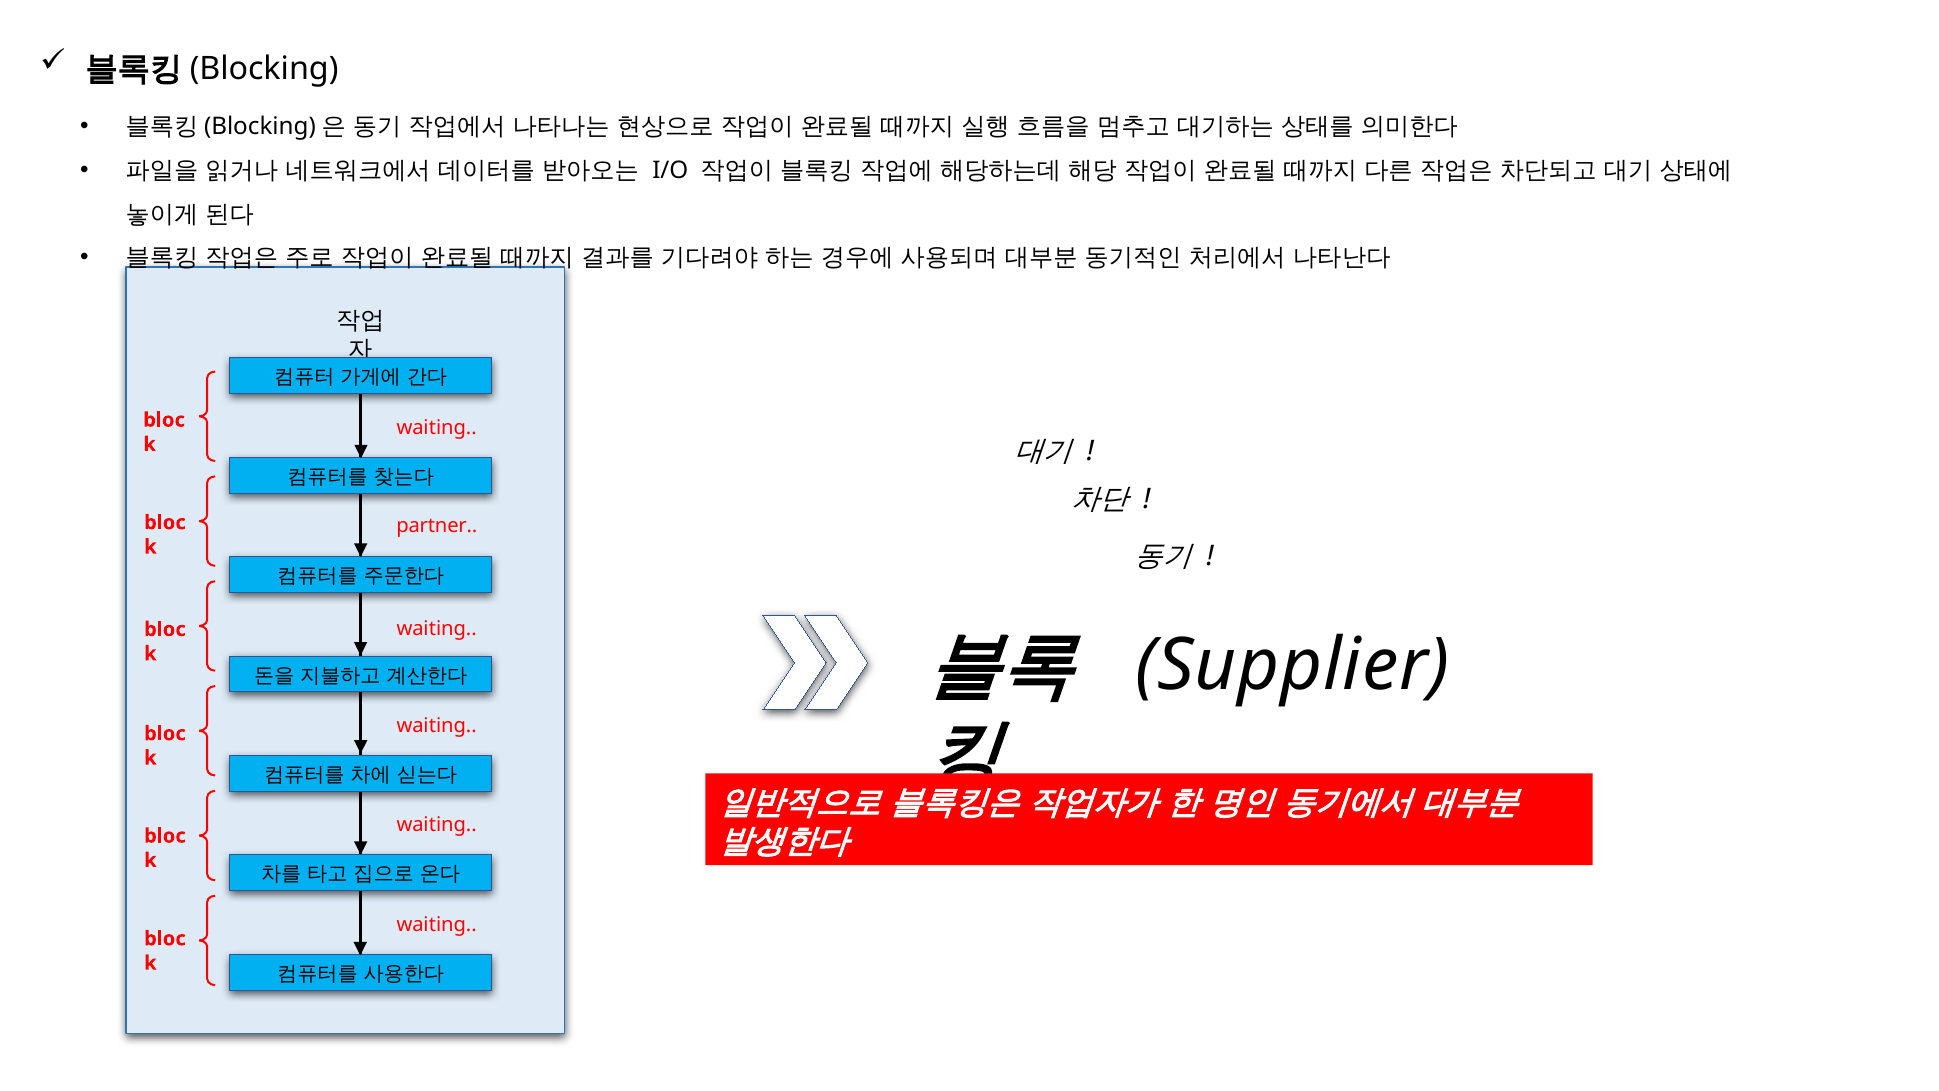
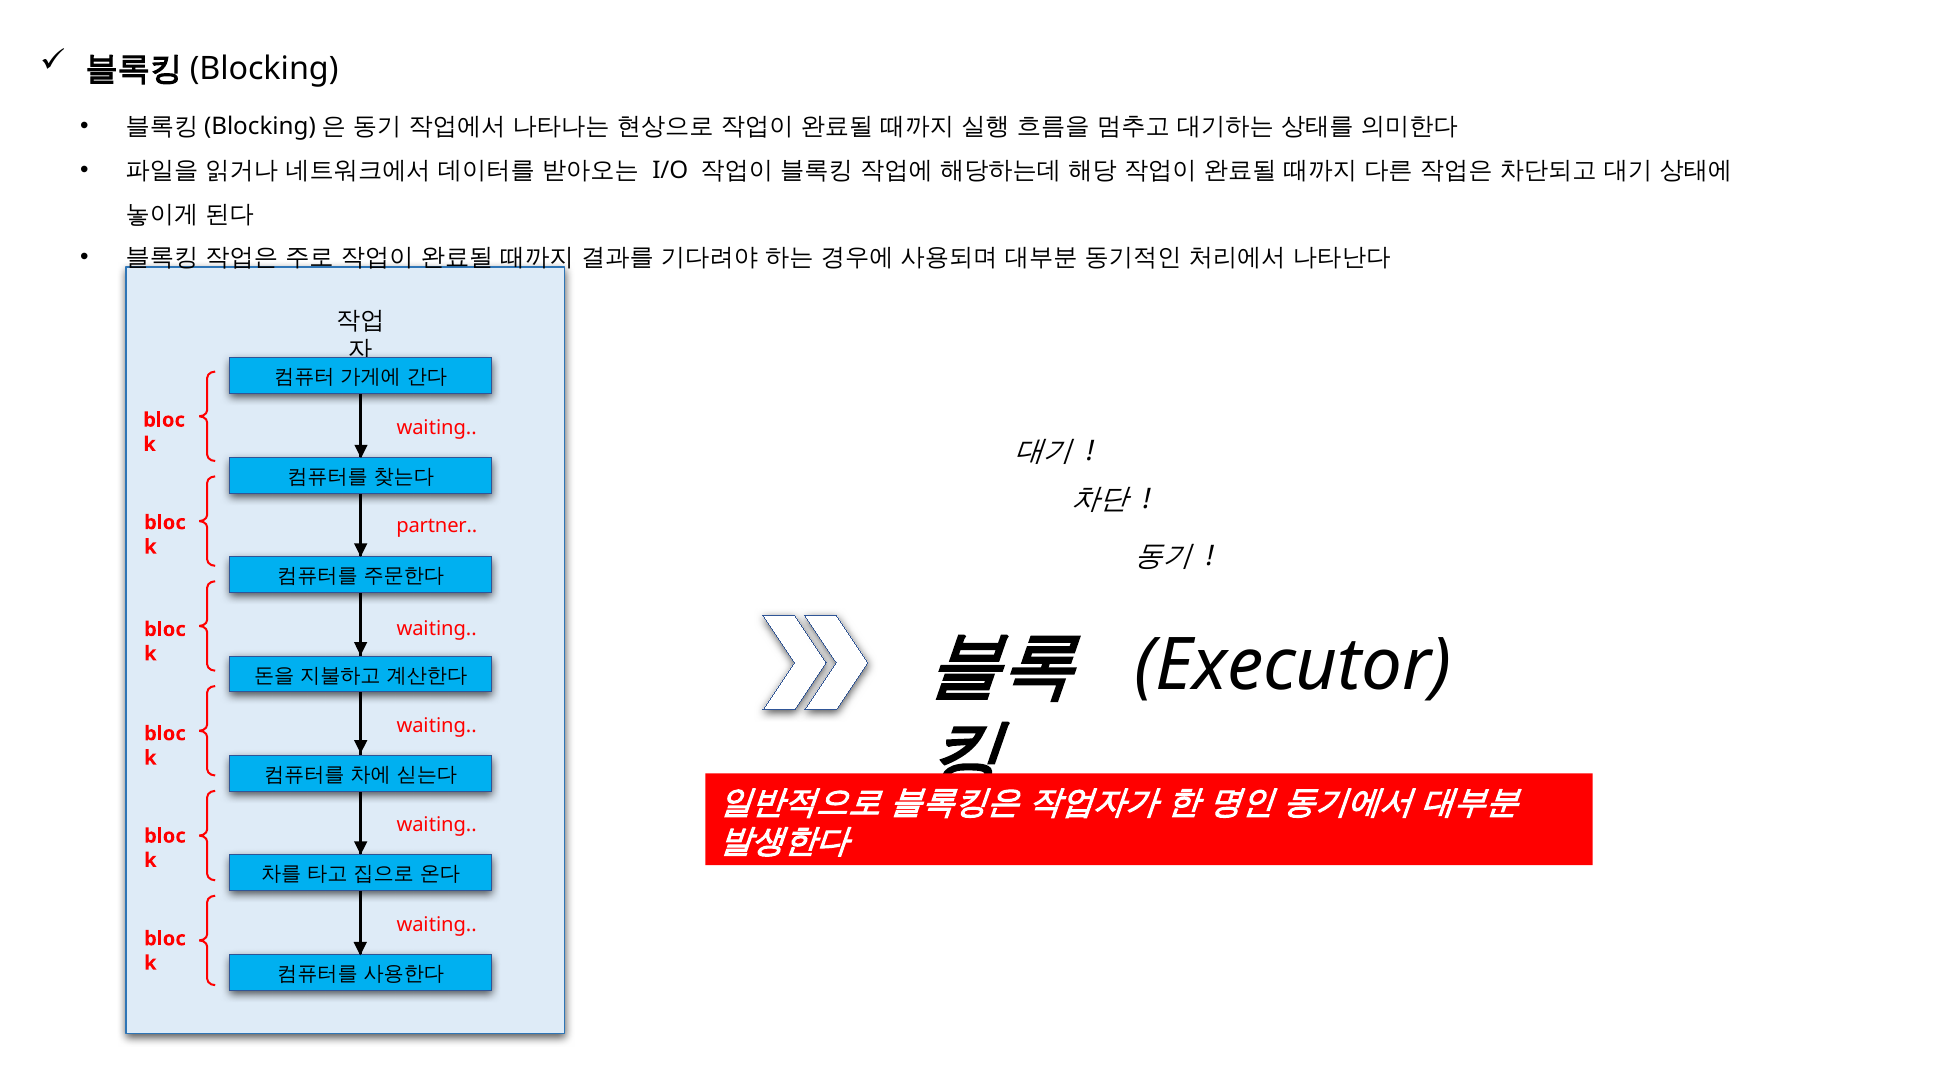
Supplier: Supplier -> Executor (1293, 666)
